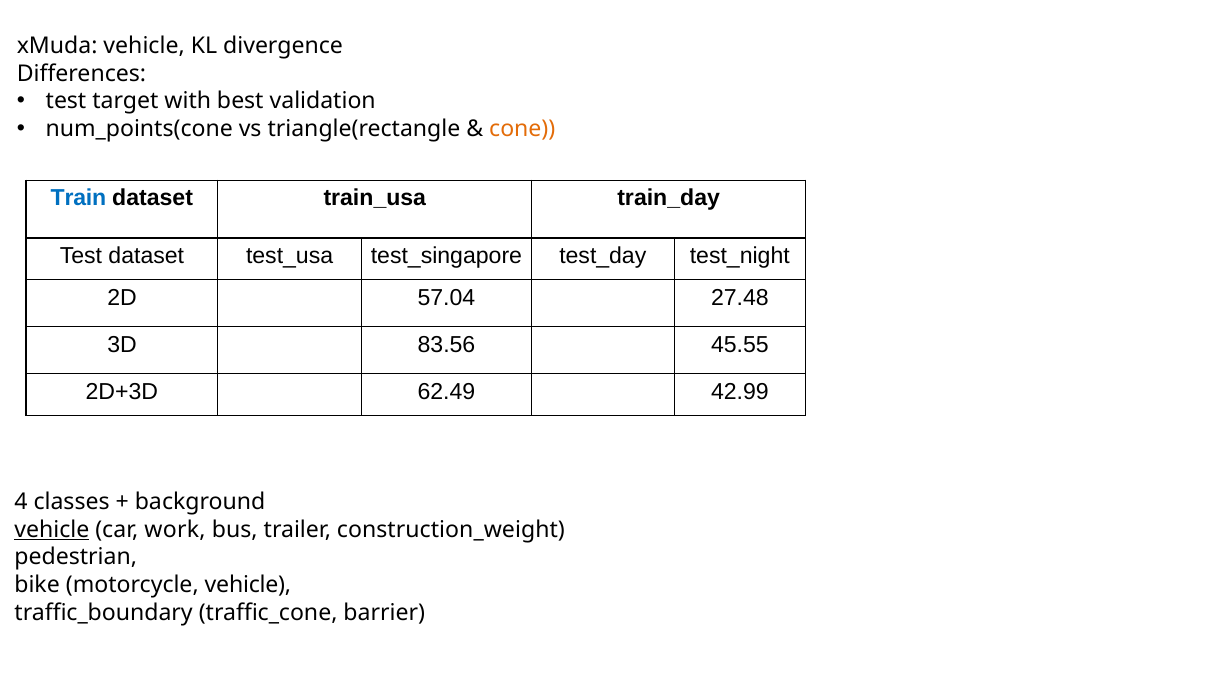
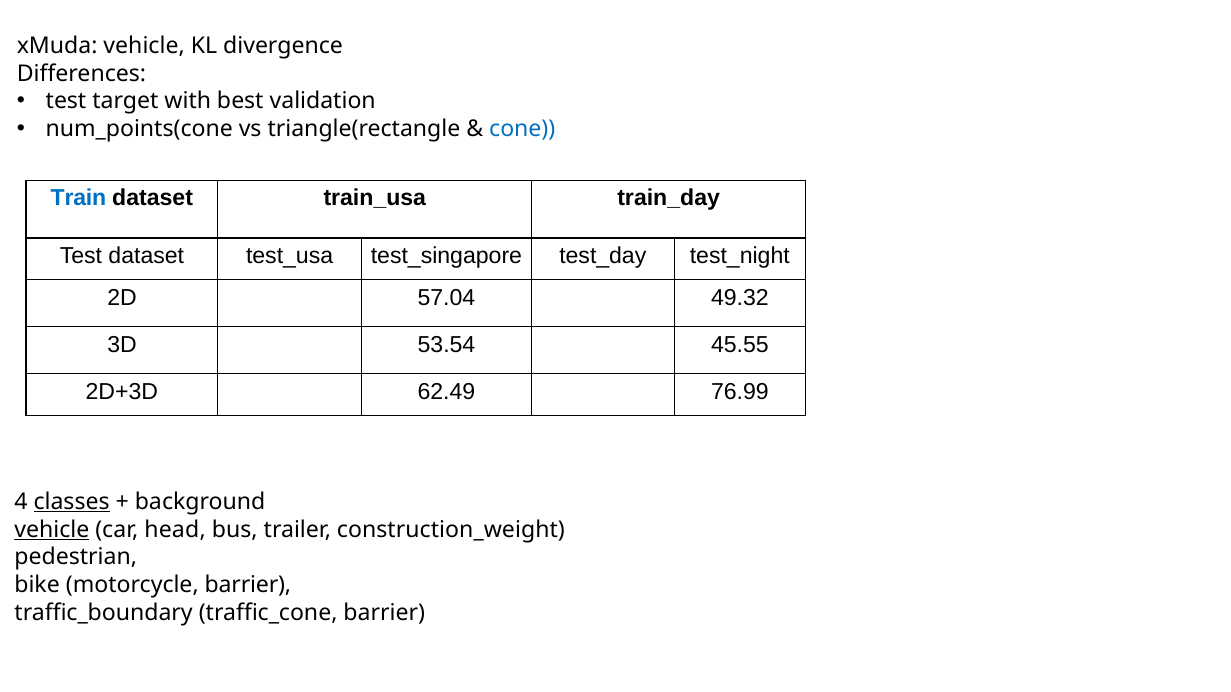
cone colour: orange -> blue (522, 129)
27.48: 27.48 -> 49.32 (740, 298)
83.56: 83.56 -> 53.54 (446, 345)
42.99: 42.99 -> 76.99 (740, 392)
classes underline: none -> present (72, 502)
work: work -> head (175, 530)
motorcycle vehicle: vehicle -> barrier (248, 585)
